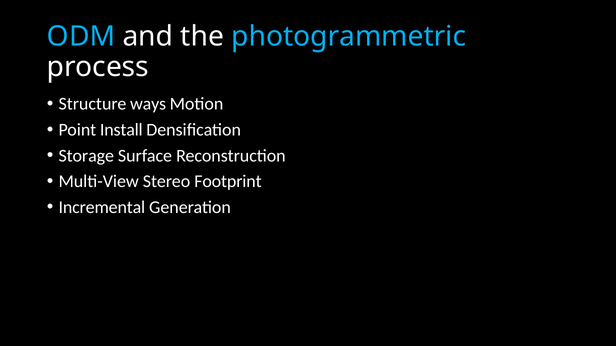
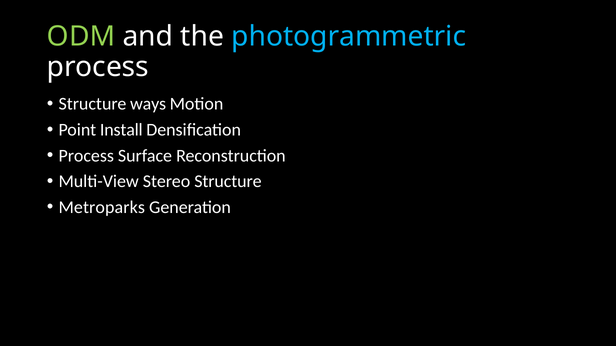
ODM colour: light blue -> light green (81, 37)
Storage: Storage -> Process (86, 156)
Stereo Footprint: Footprint -> Structure (228, 182)
Incremental: Incremental -> Metroparks (102, 207)
